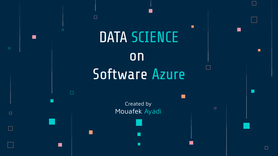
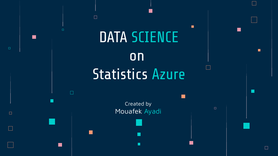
Software: Software -> Statistics (120, 74)
